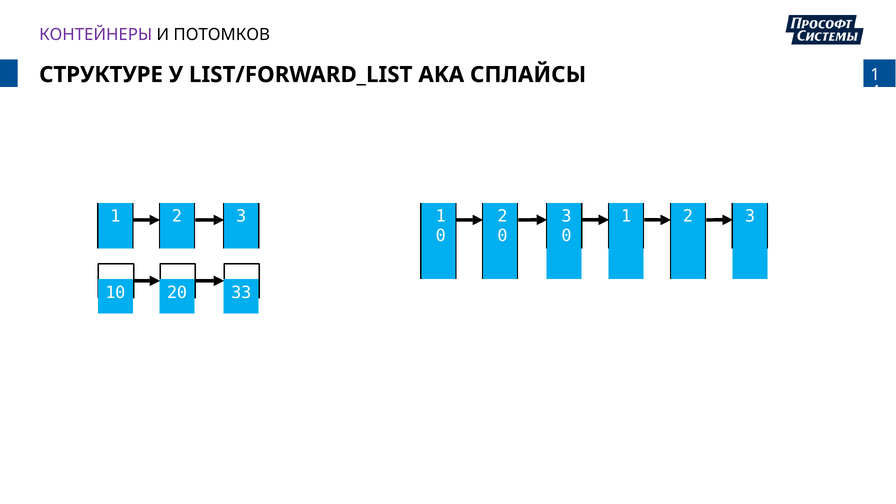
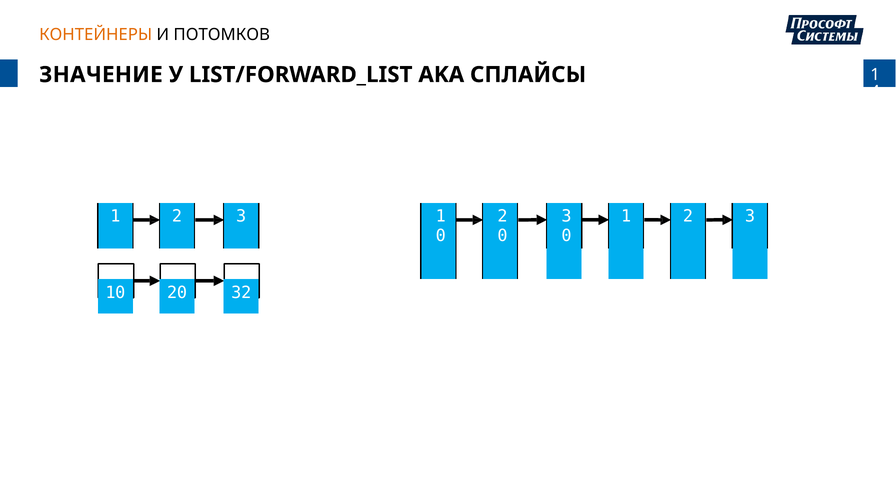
КОНТЕЙНЕРЫ colour: purple -> orange (96, 34)
СТРУКТУРЕ: СТРУКТУРЕ -> ЗНАЧЕНИЕ (101, 75)
33: 33 -> 32 (241, 293)
